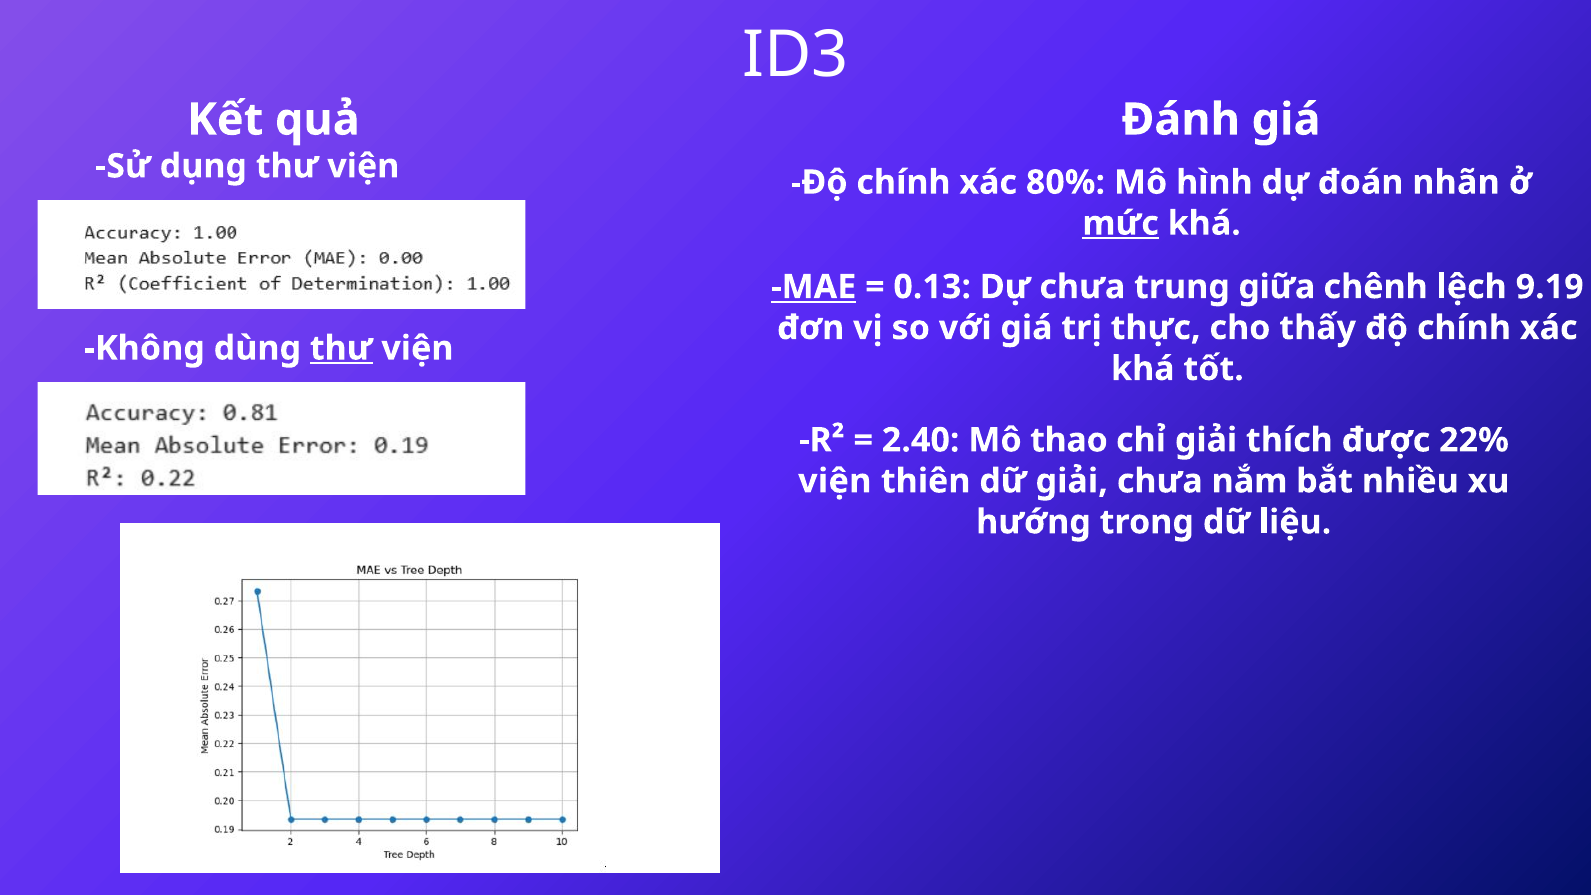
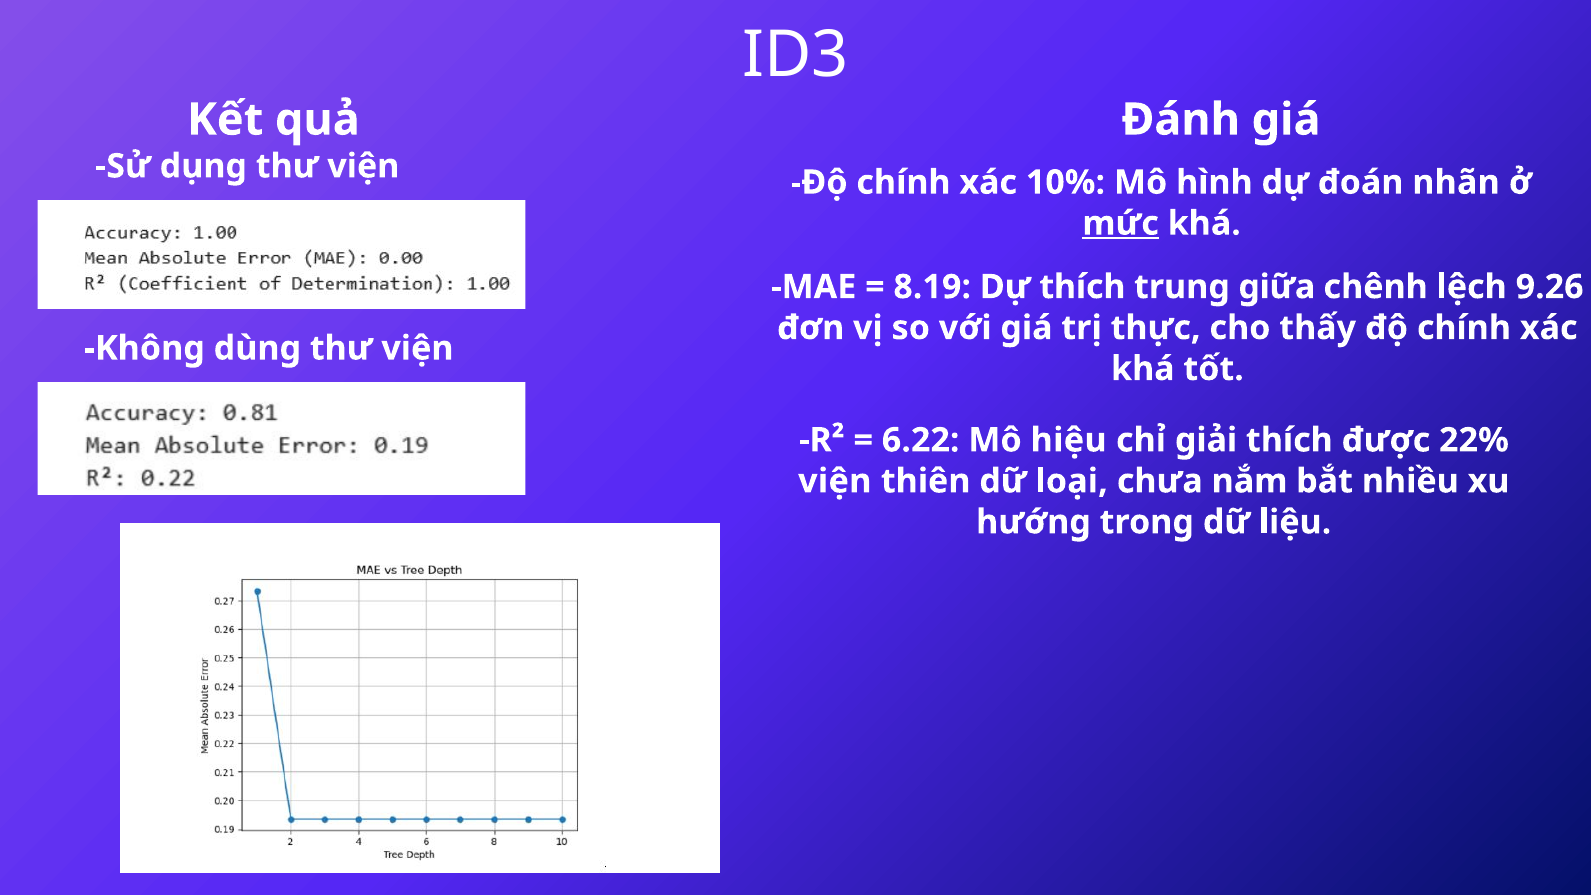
80%: 80% -> 10% (1065, 182)
MAE underline: present -> none (813, 287)
0.13: 0.13 -> 8.19 (932, 287)
Dự chưa: chưa -> thích (1082, 287)
9.19: 9.19 -> 9.26 (1550, 287)
thư underline: present -> none (341, 348)
2.40: 2.40 -> 6.22 (921, 440)
thao: thao -> hiệu (1069, 440)
dữ giải: giải -> loại (1072, 481)
